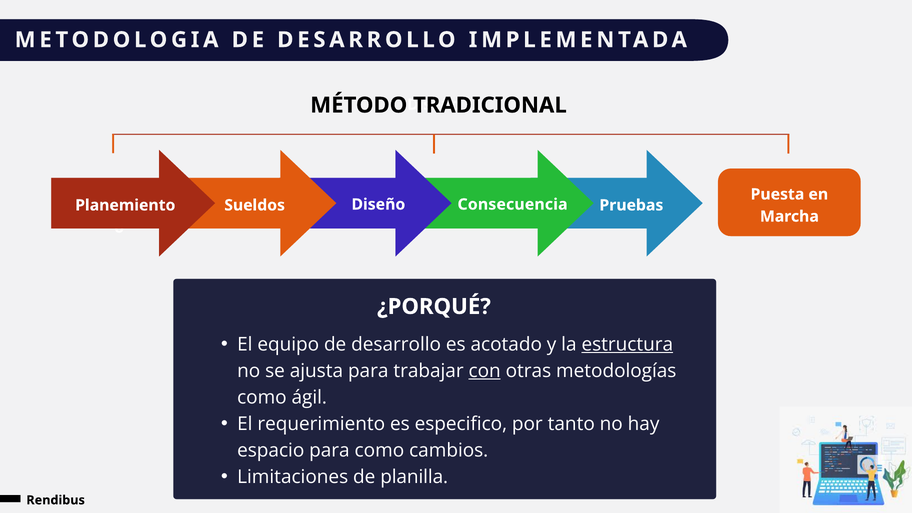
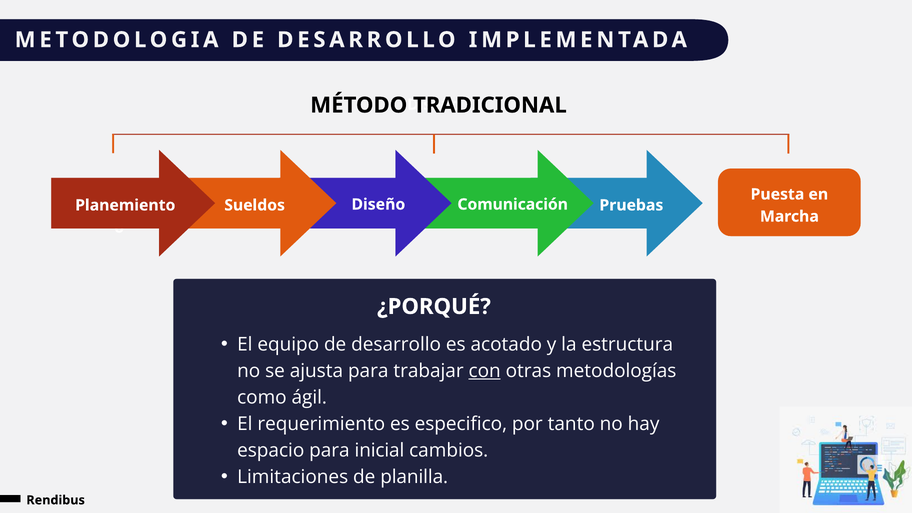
Consecuencia: Consecuencia -> Comunicación (513, 204)
estructura underline: present -> none (627, 344)
para como: como -> inicial (379, 451)
